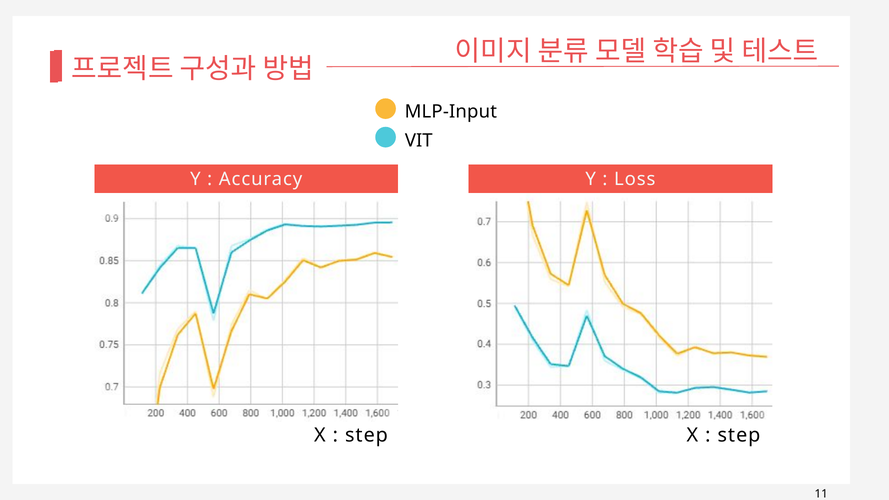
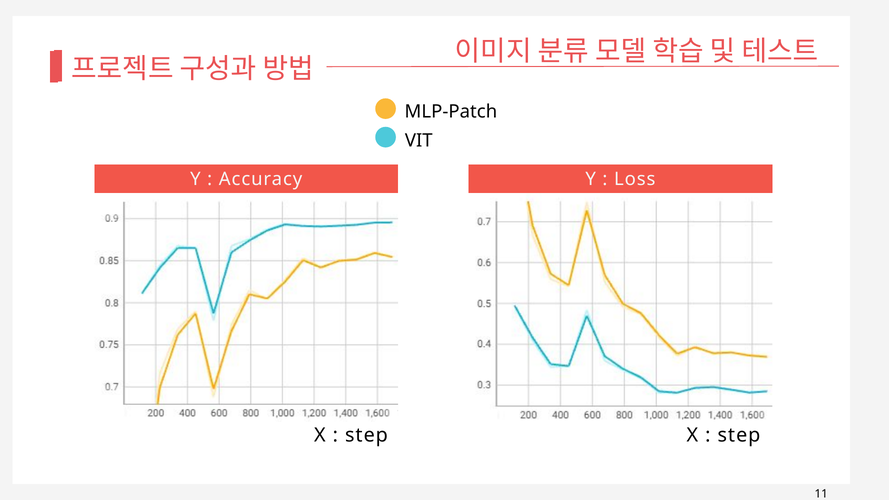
MLP-Input: MLP-Input -> MLP-Patch (451, 112)
